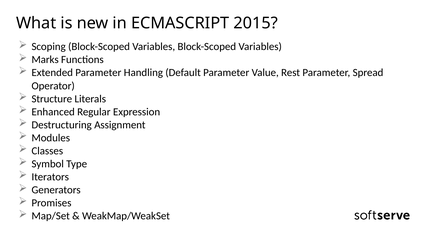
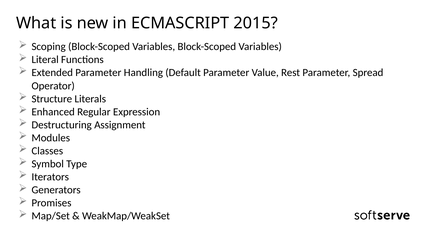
Marks: Marks -> Literal (45, 60)
